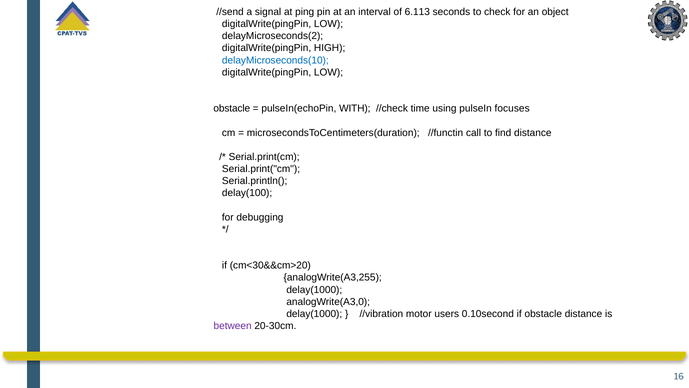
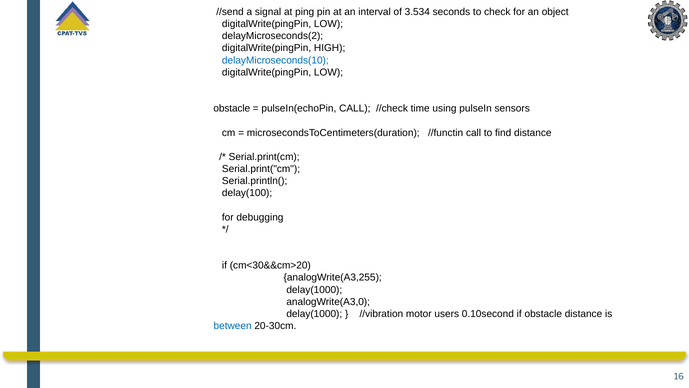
6.113: 6.113 -> 3.534 (417, 12)
pulseIn(echoPin WITH: WITH -> CALL (355, 108)
focuses: focuses -> sensors (512, 108)
between colour: purple -> blue (233, 326)
